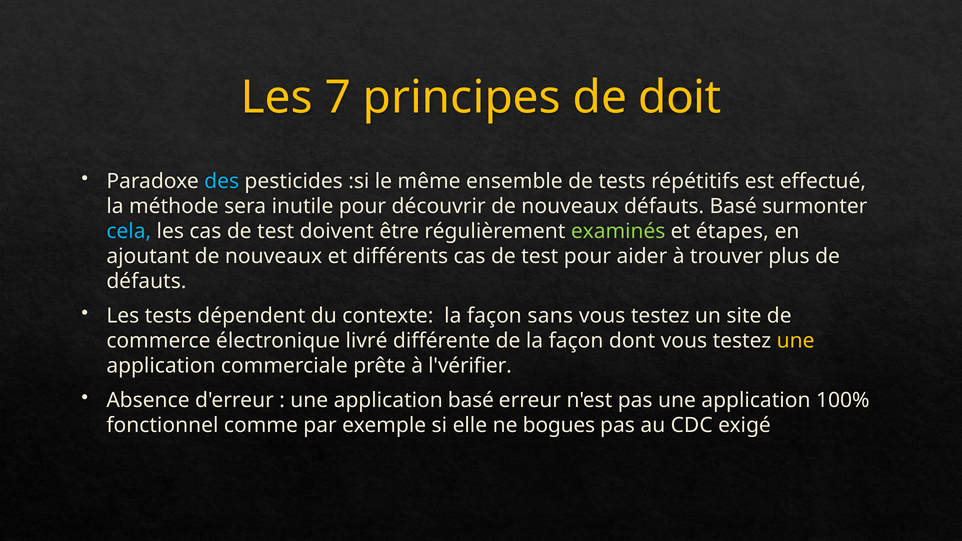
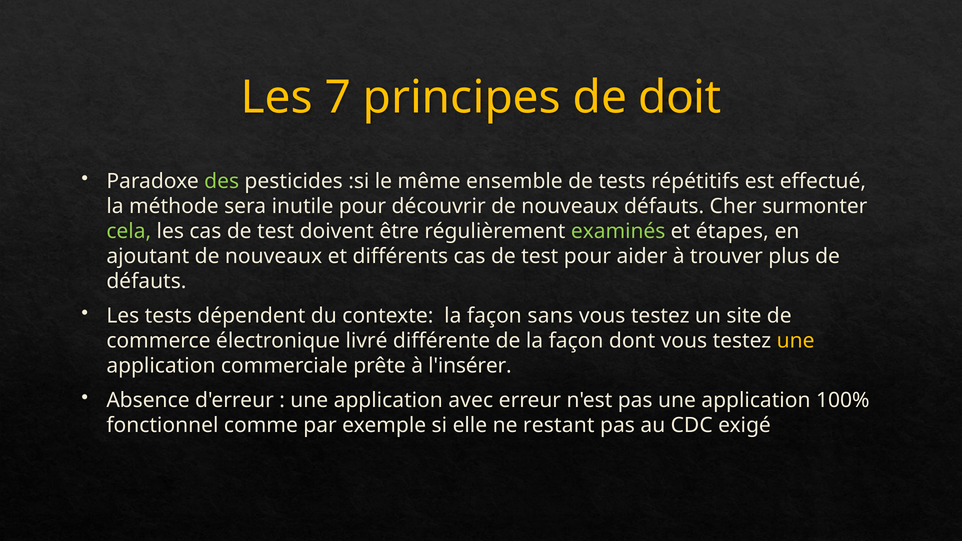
des colour: light blue -> light green (222, 181)
défauts Basé: Basé -> Cher (733, 206)
cela colour: light blue -> light green (129, 231)
l'vérifier: l'vérifier -> l'insérer (470, 366)
application basé: basé -> avec (471, 400)
bogues: bogues -> restant (559, 425)
